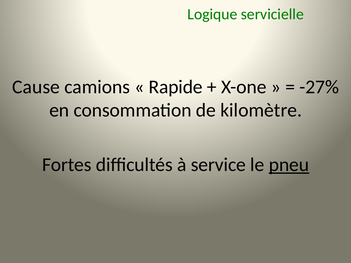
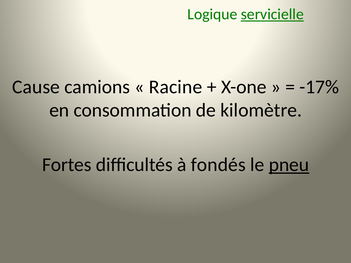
servicielle underline: none -> present (272, 14)
Rapide: Rapide -> Racine (176, 87)
-27%: -27% -> -17% (319, 87)
service: service -> fondés (218, 165)
